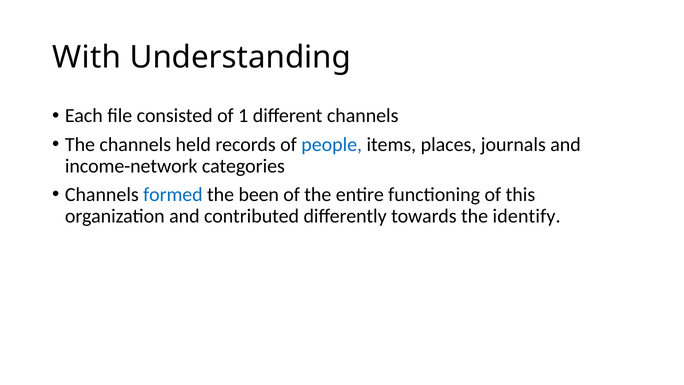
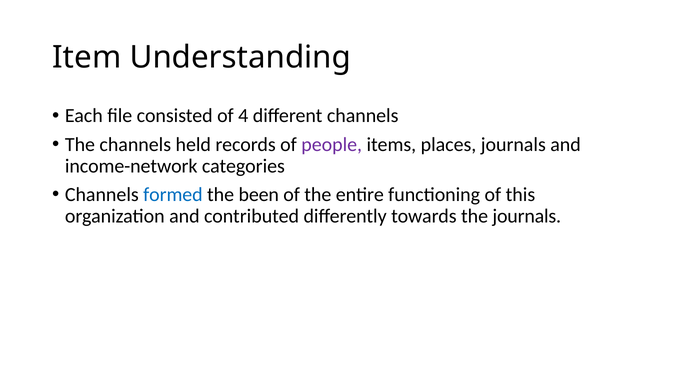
With: With -> Item (87, 57)
1: 1 -> 4 (243, 116)
people colour: blue -> purple (332, 144)
the identify: identify -> journals (527, 216)
